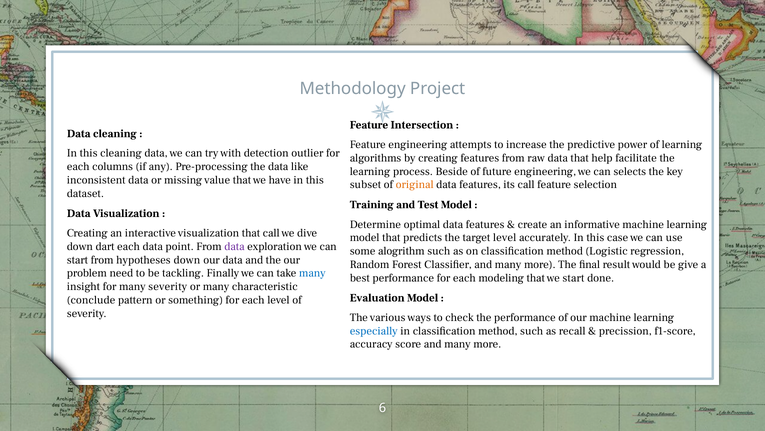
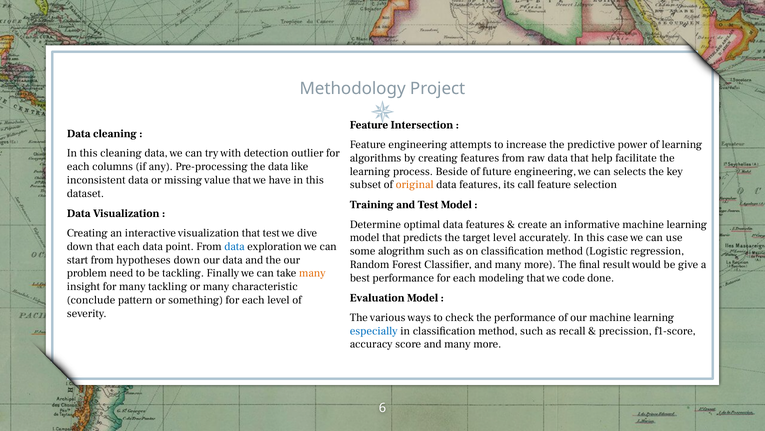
that call: call -> test (271, 233)
down dart: dart -> that (105, 246)
data colour: purple -> blue (234, 246)
many colour: blue -> orange (312, 273)
we start: start -> code (574, 277)
many severity: severity -> tackling (168, 286)
